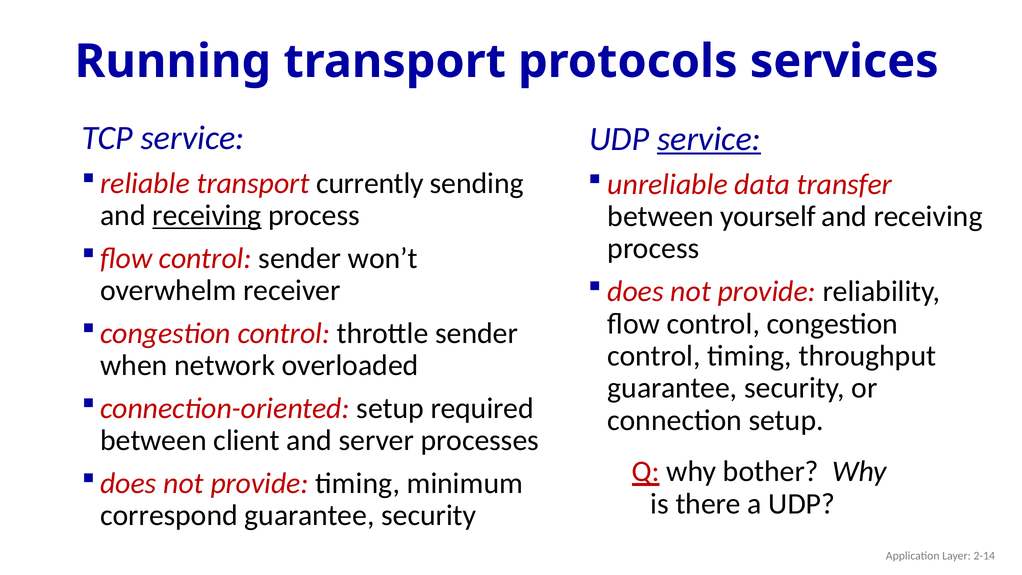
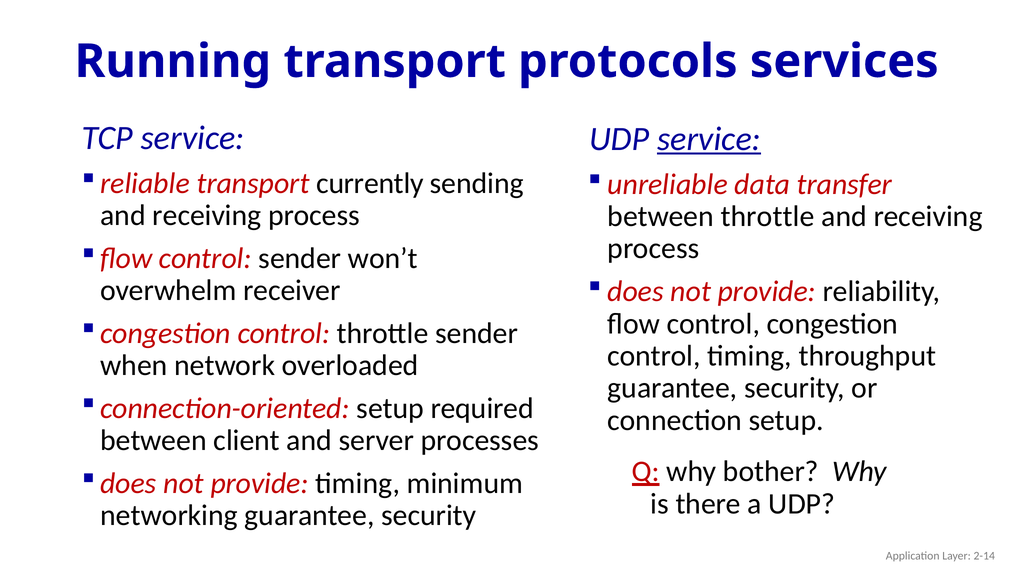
receiving underline: present -> none (207, 215)
between yourself: yourself -> throttle (768, 216)
correspond: correspond -> networking (169, 516)
